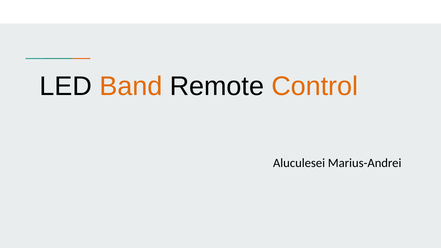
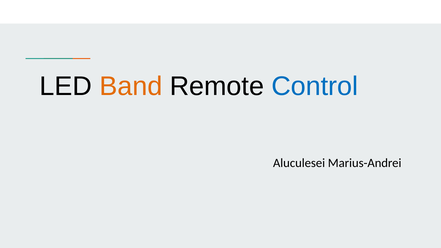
Control colour: orange -> blue (315, 86)
